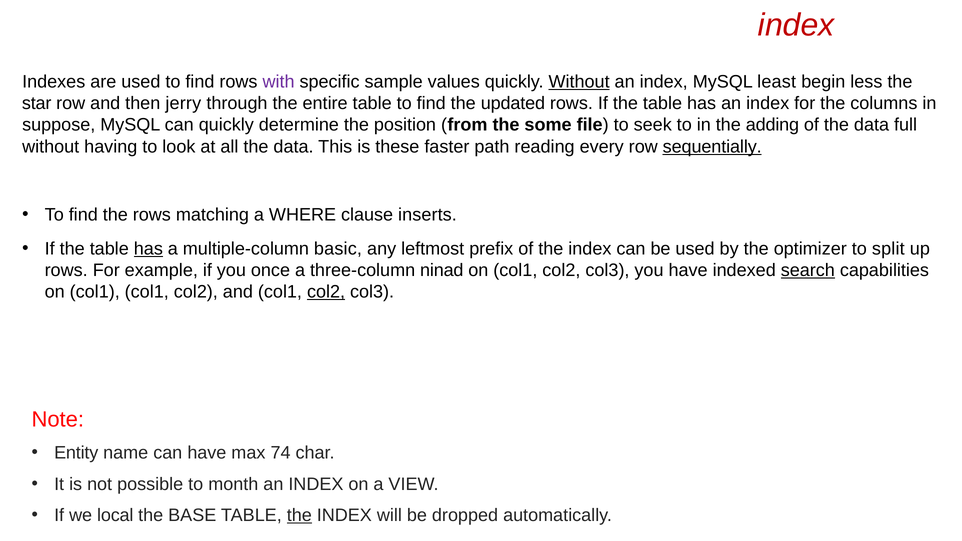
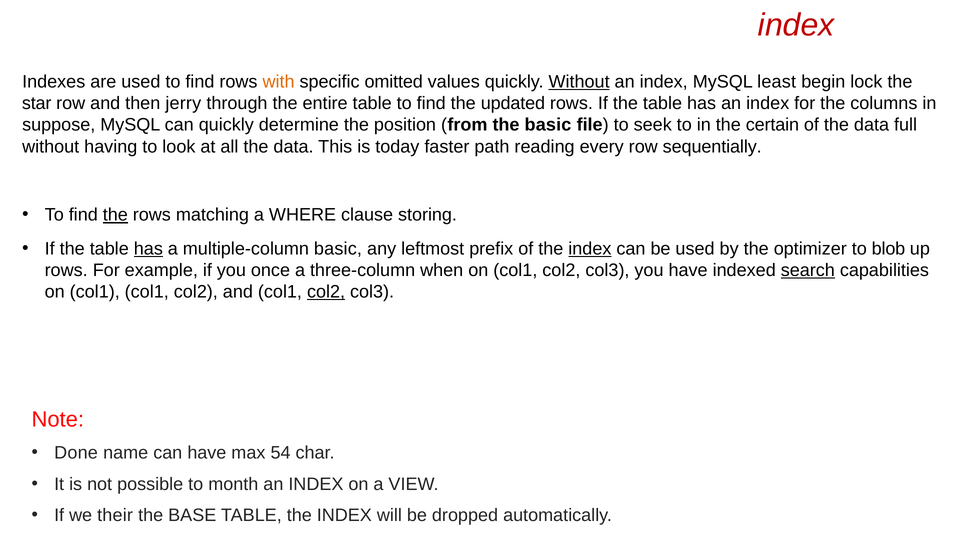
with colour: purple -> orange (279, 82)
sample: sample -> omitted (394, 82)
less: less -> lock (866, 82)
the some: some -> basic (548, 125)
adding: adding -> certain (772, 125)
these: these -> today (397, 147)
sequentially underline: present -> none (712, 147)
the underline: none -> present (115, 215)
inserts: inserts -> storing (428, 215)
index underline: none -> present (590, 249)
split: split -> blob (888, 249)
ninad: ninad -> when (442, 270)
Entity: Entity -> Done (76, 453)
74: 74 -> 54 (281, 453)
local: local -> their (115, 515)
the underline: present -> none (299, 515)
